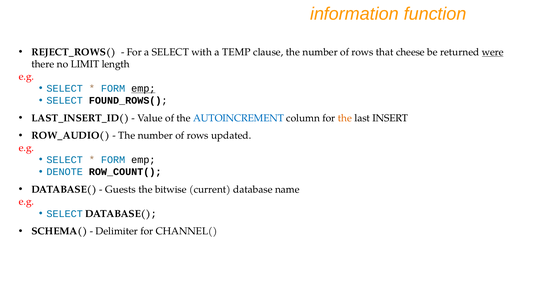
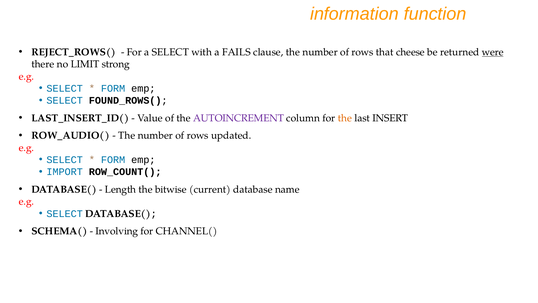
TEMP: TEMP -> FAILS (236, 52)
length: length -> strong (116, 64)
emp underline: present -> none (143, 88)
AUTOINCREMENT colour: blue -> purple (239, 118)
DENOTE: DENOTE -> IMPORT (65, 172)
Guests: Guests -> Length (121, 189)
Delimiter: Delimiter -> Involving (117, 231)
